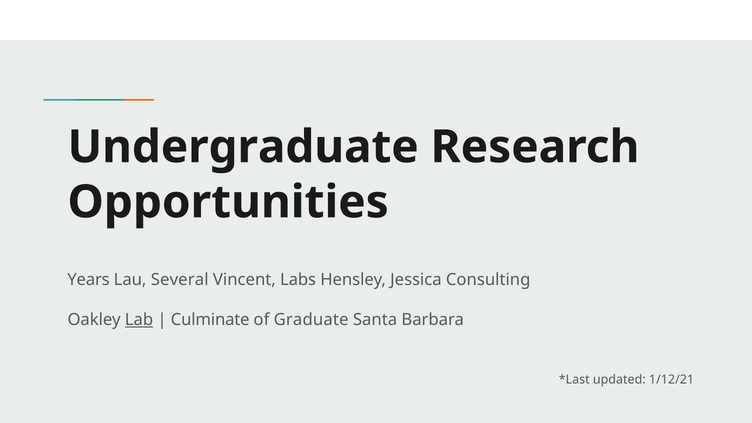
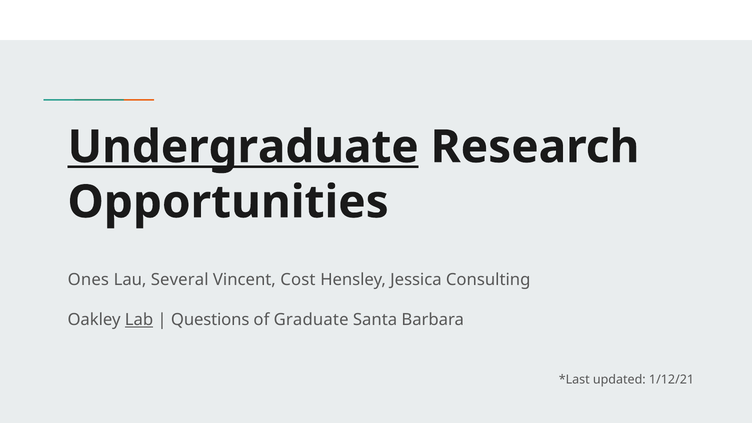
Undergraduate underline: none -> present (243, 147)
Years: Years -> Ones (88, 280)
Labs: Labs -> Cost (298, 280)
Culminate: Culminate -> Questions (210, 320)
